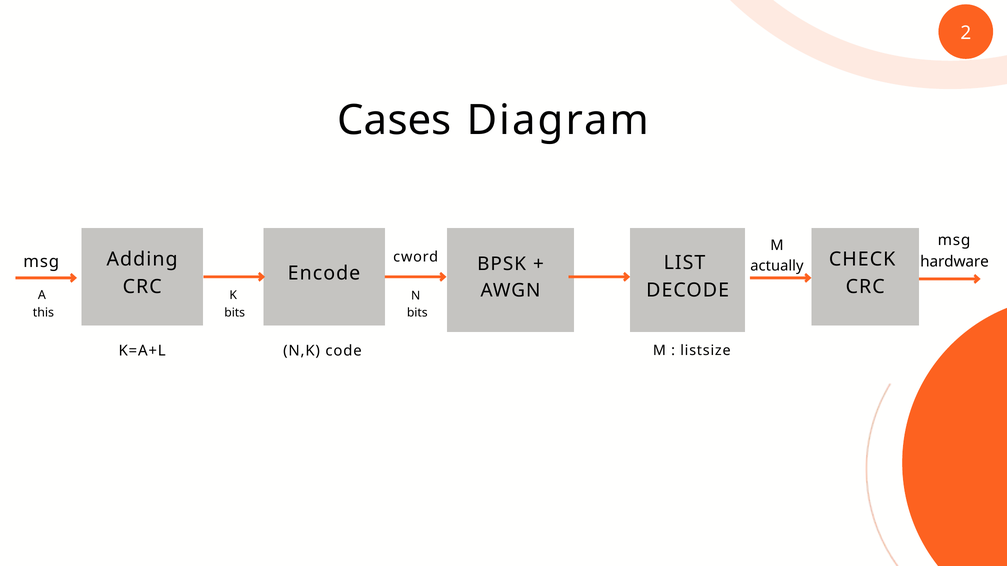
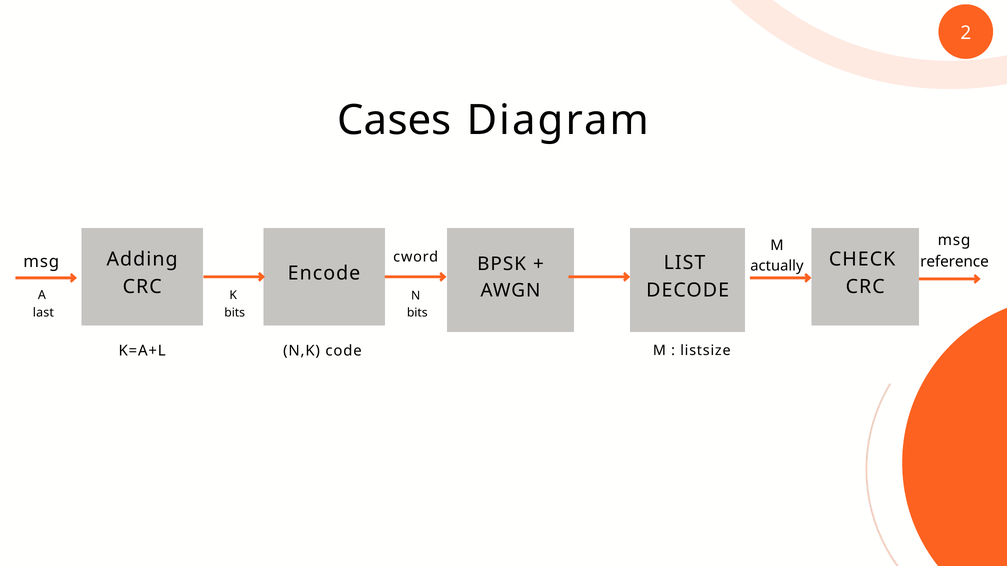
hardware: hardware -> reference (954, 262)
this: this -> last (43, 313)
